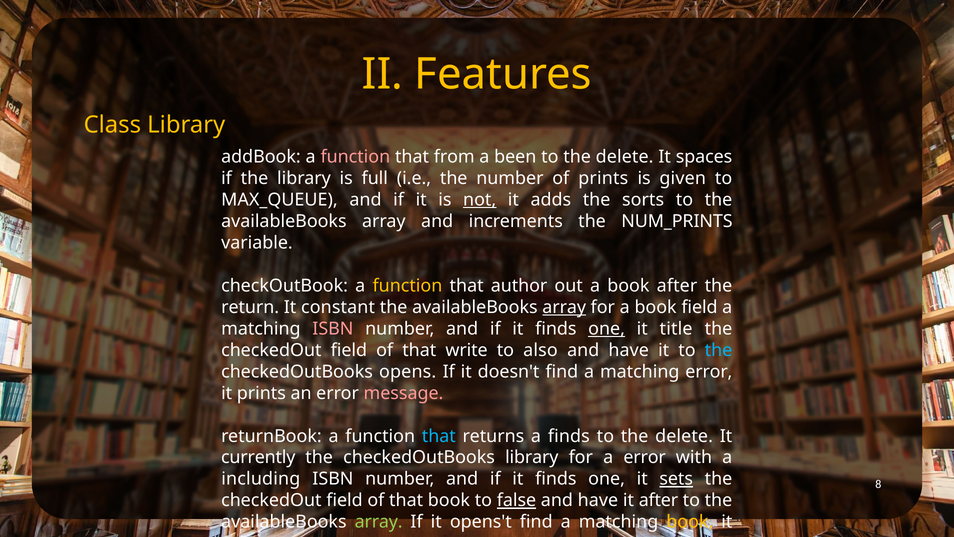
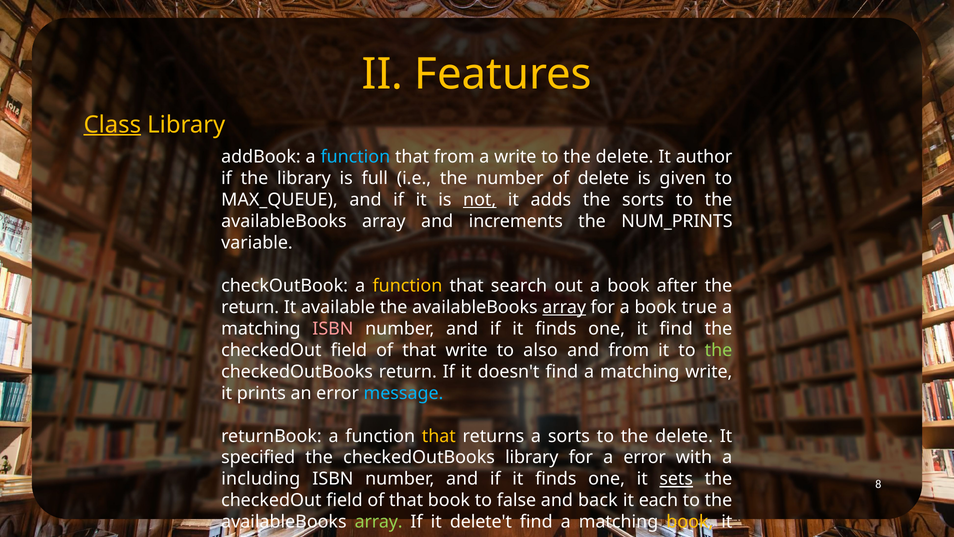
Class underline: none -> present (112, 125)
function colour: pink -> light blue (355, 157)
a been: been -> write (515, 157)
spaces: spaces -> author (704, 157)
of prints: prints -> delete (603, 178)
author: author -> search (519, 286)
constant: constant -> available (338, 307)
book field: field -> true (699, 307)
one underline: present -> none (607, 328)
it title: title -> find (676, 328)
have: have -> from (629, 350)
the colour: light blue -> light green (718, 350)
checkedOutBooks opens: opens -> return (408, 371)
matching error: error -> write (709, 371)
message colour: pink -> light blue (403, 393)
that colour: light blue -> yellow (439, 436)
a finds: finds -> sorts (569, 436)
currently: currently -> specified (258, 457)
false underline: present -> none (516, 500)
have: have -> back (598, 500)
it after: after -> each (658, 500)
opens't: opens't -> delete't (481, 522)
